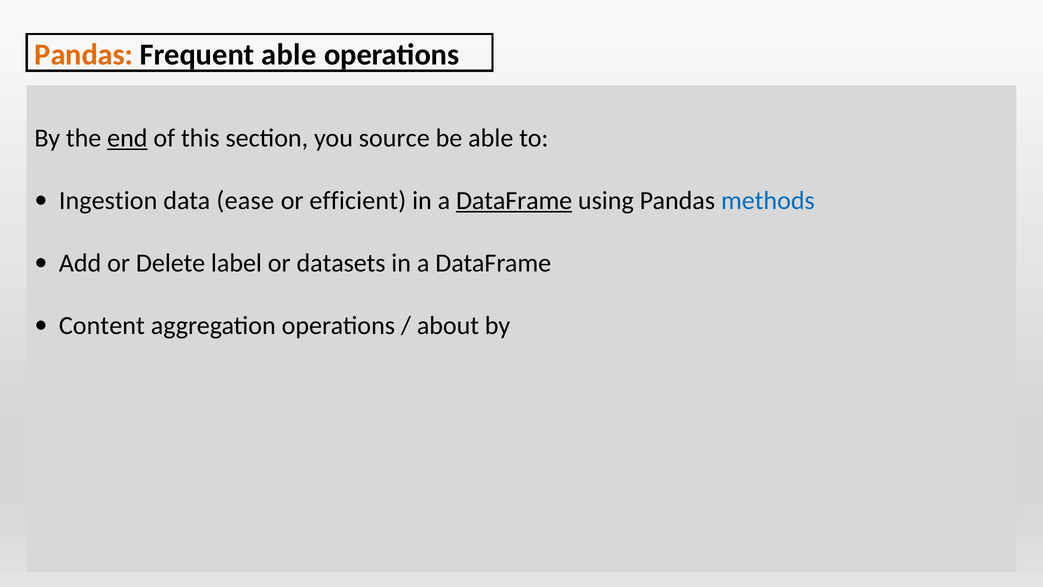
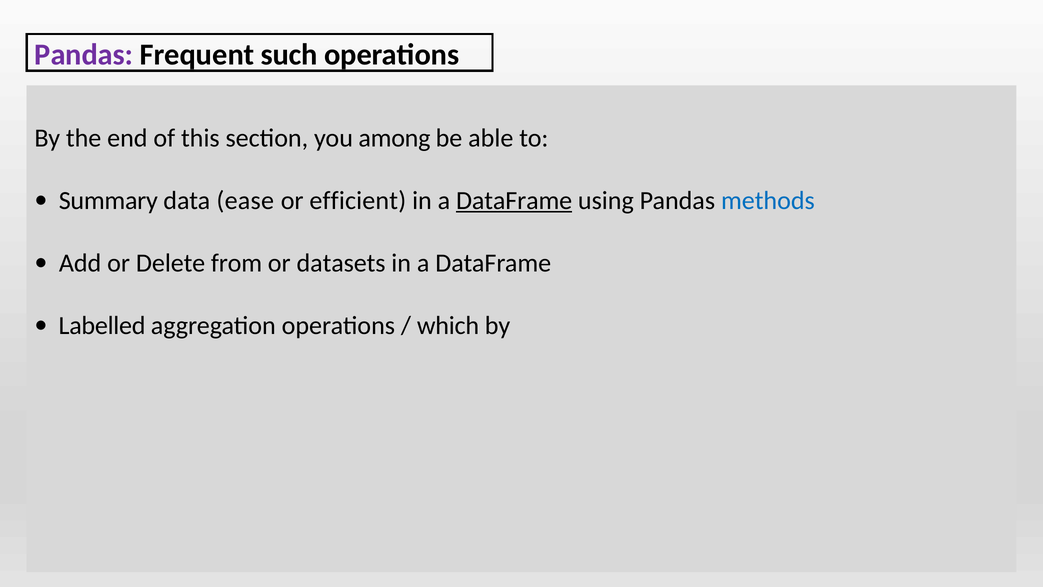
Pandas colour: orange -> purple (84, 54)
Frequent able: able -> such (289, 54)
end underline: present -> none (127, 138)
source: source -> among (394, 138)
Ingestion: Ingestion -> Summary (108, 200)
label: label -> from (237, 263)
Content: Content -> Labelled (102, 326)
about: about -> which (448, 326)
